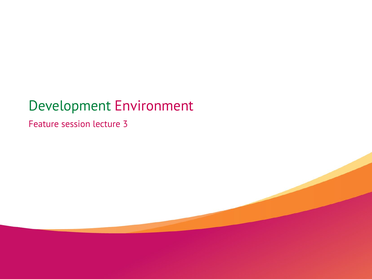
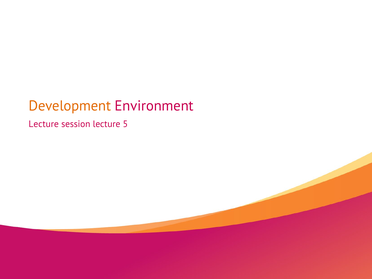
Development colour: green -> orange (70, 106)
Feature: Feature -> Lecture (44, 124)
3: 3 -> 5 (125, 124)
